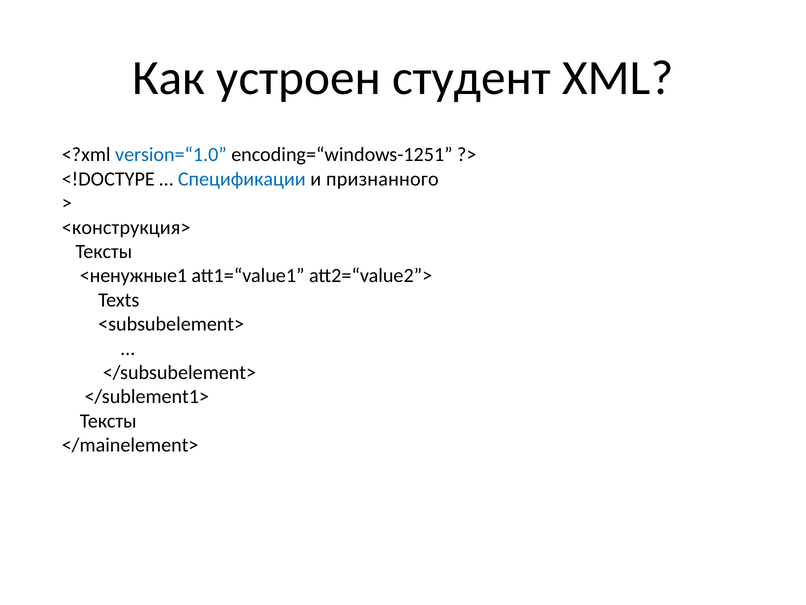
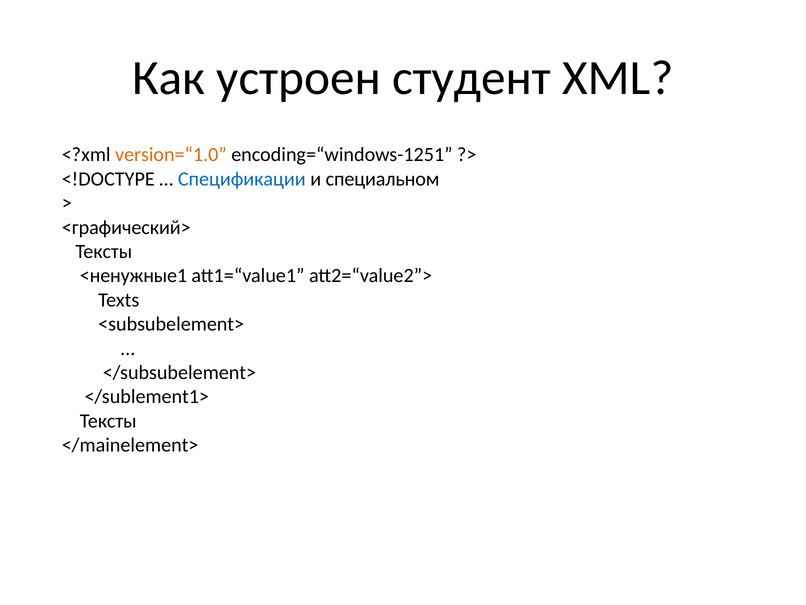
version=“1.0 colour: blue -> orange (171, 155)
признанного: признанного -> специальном (383, 179)
<конструкция>: <конструкция> -> <графический> (126, 227)
